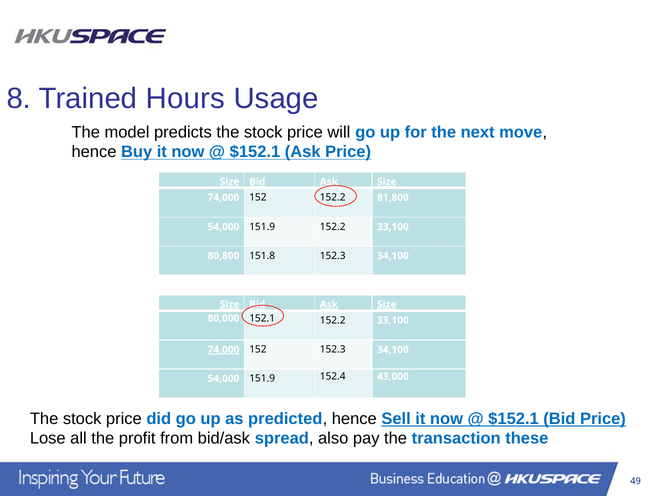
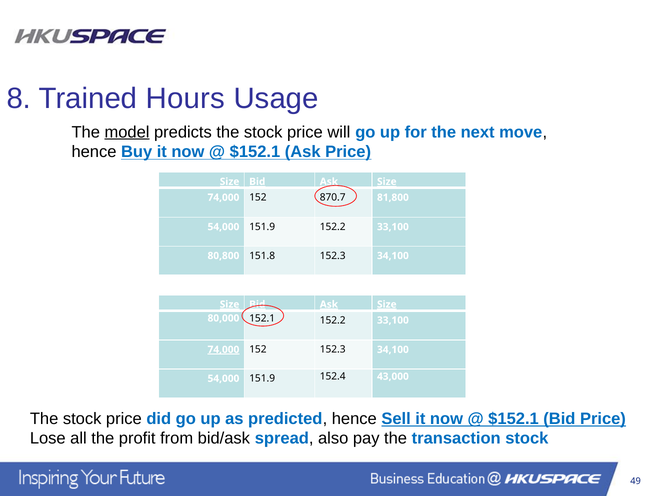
model underline: none -> present (127, 132)
152 152.2: 152.2 -> 870.7 (333, 197)
transaction these: these -> stock (527, 438)
